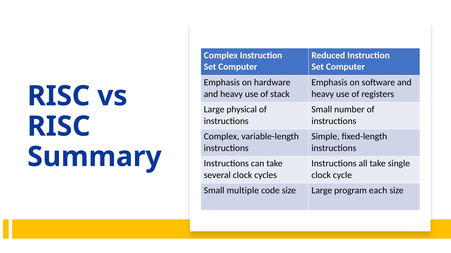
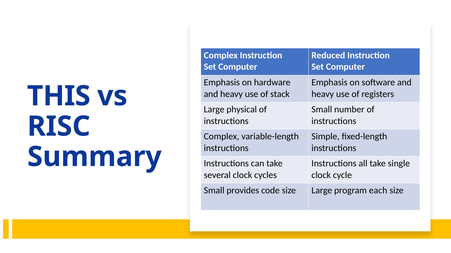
RISC: RISC -> THIS (59, 96)
multiple: multiple -> provides (243, 191)
